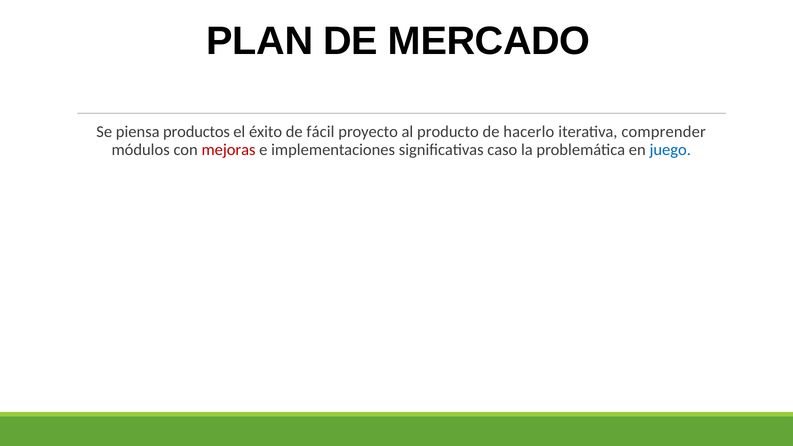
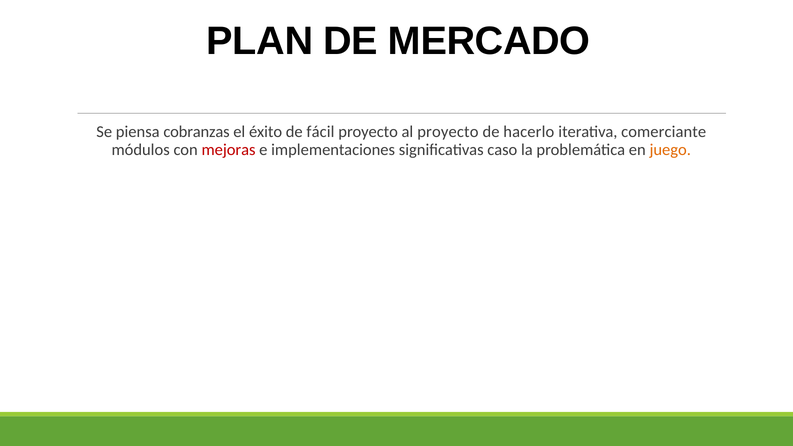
productos: productos -> cobranzas (197, 132)
al producto: producto -> proyecto (448, 132)
comprender: comprender -> comerciante (664, 132)
juego colour: blue -> orange (670, 150)
